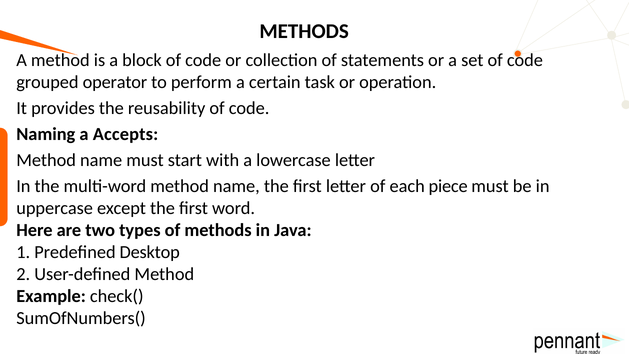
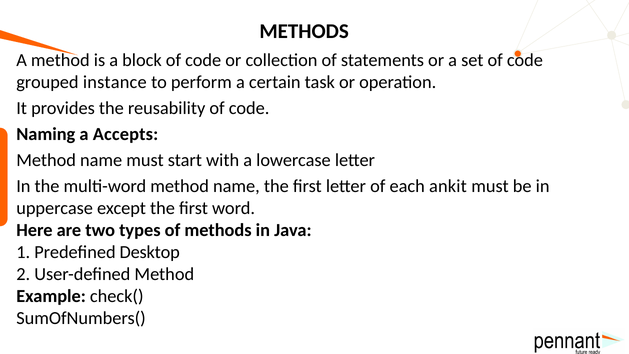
operator: operator -> instance (115, 82)
piece: piece -> ankit (448, 186)
